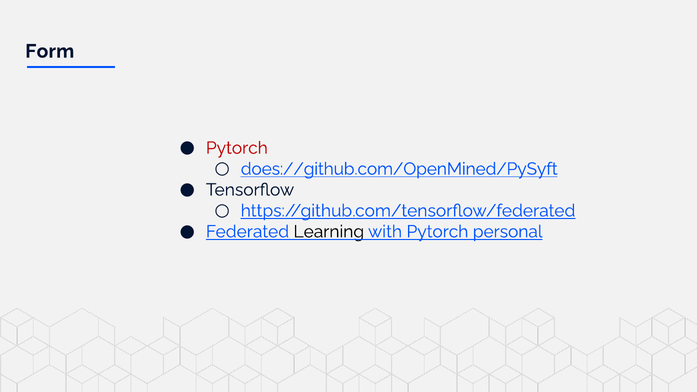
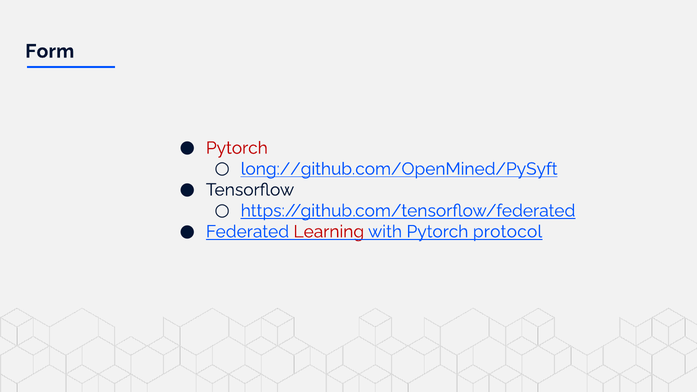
does://github.com/OpenMined/PySyft: does://github.com/OpenMined/PySyft -> long://github.com/OpenMined/PySyft (399, 169)
Learning colour: black -> red (329, 232)
personal: personal -> protocol (508, 232)
